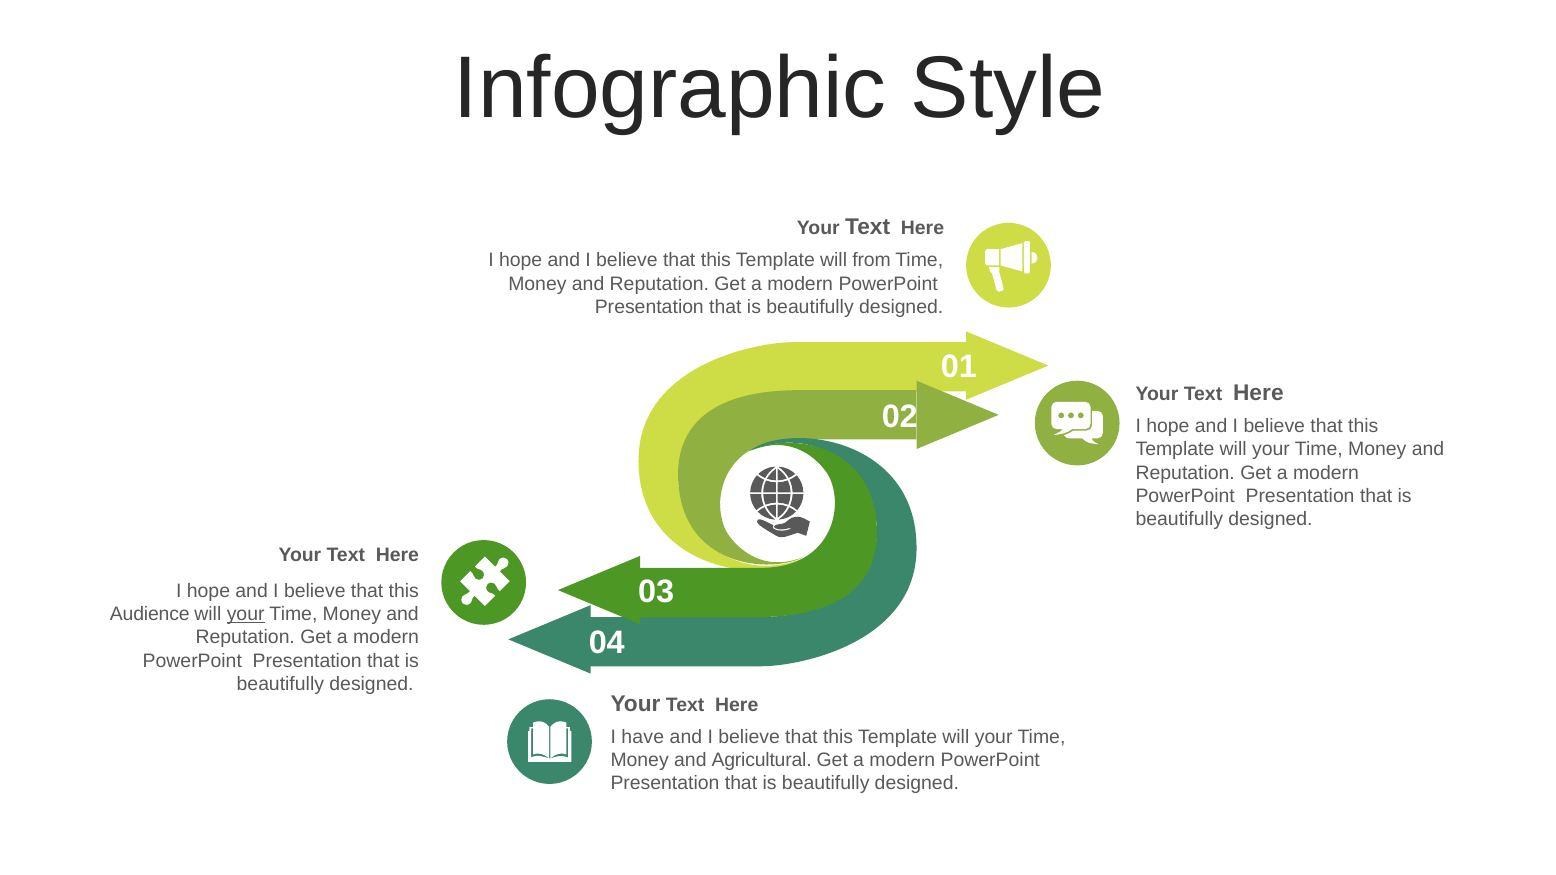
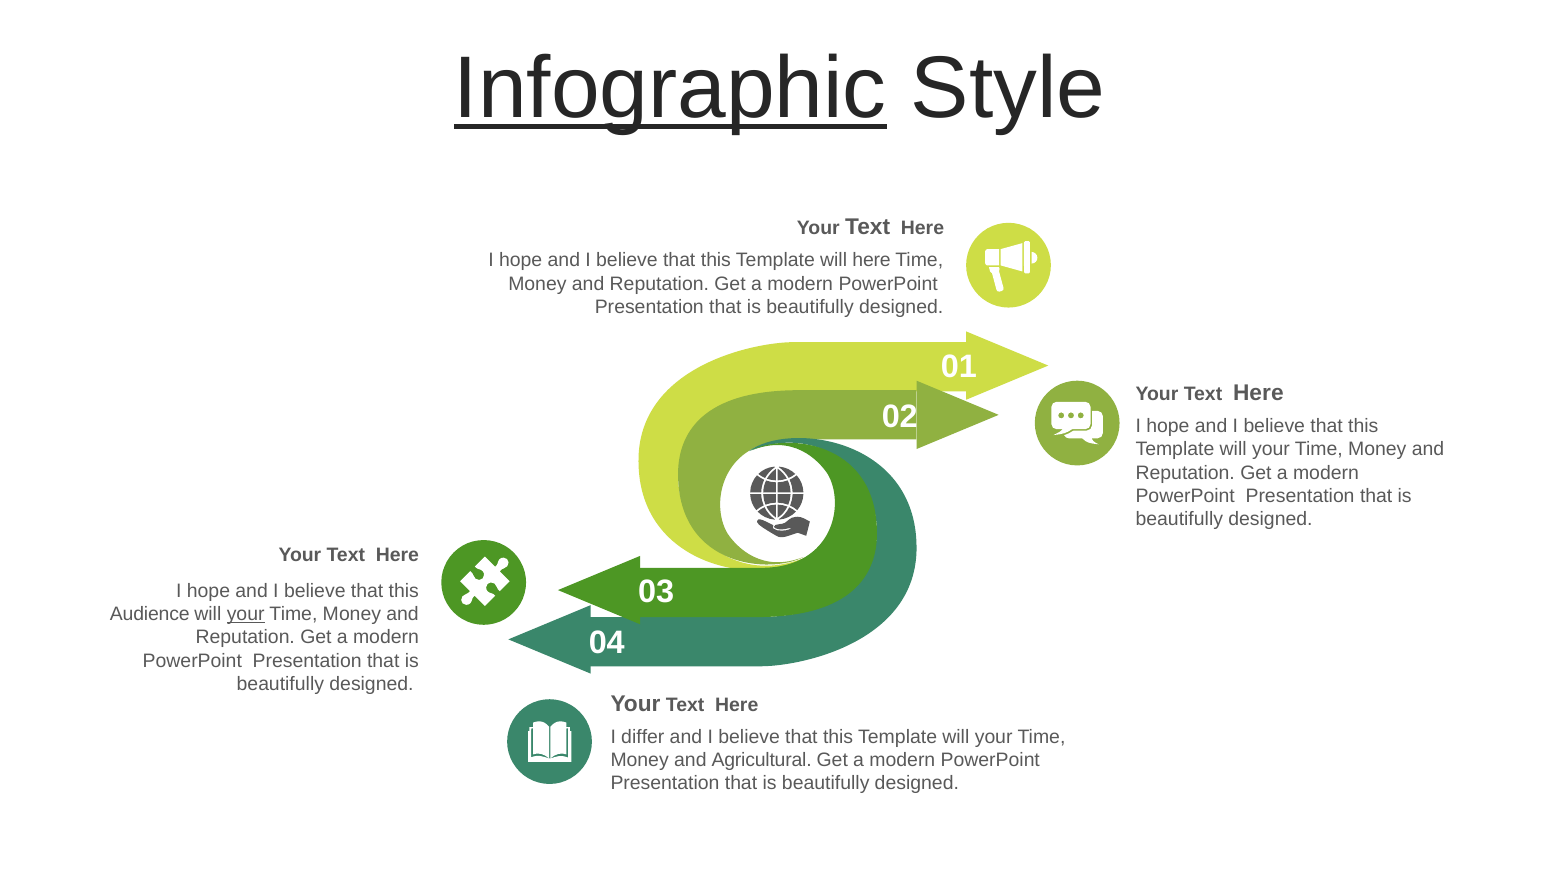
Infographic underline: none -> present (670, 89)
will from: from -> here (872, 260)
have: have -> differ (643, 737)
